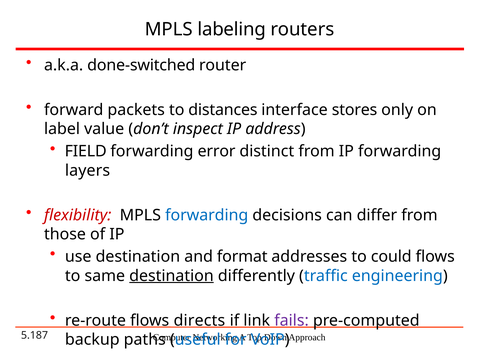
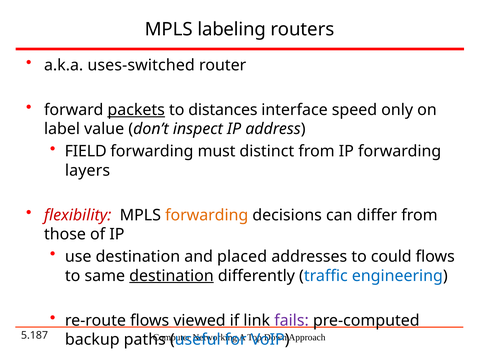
done-switched: done-switched -> uses-switched (141, 65)
packets underline: none -> present (136, 110)
stores: stores -> speed (354, 110)
error: error -> must (217, 151)
forwarding colour: blue -> orange (207, 215)
format: format -> placed (242, 257)
directs: directs -> viewed (200, 321)
